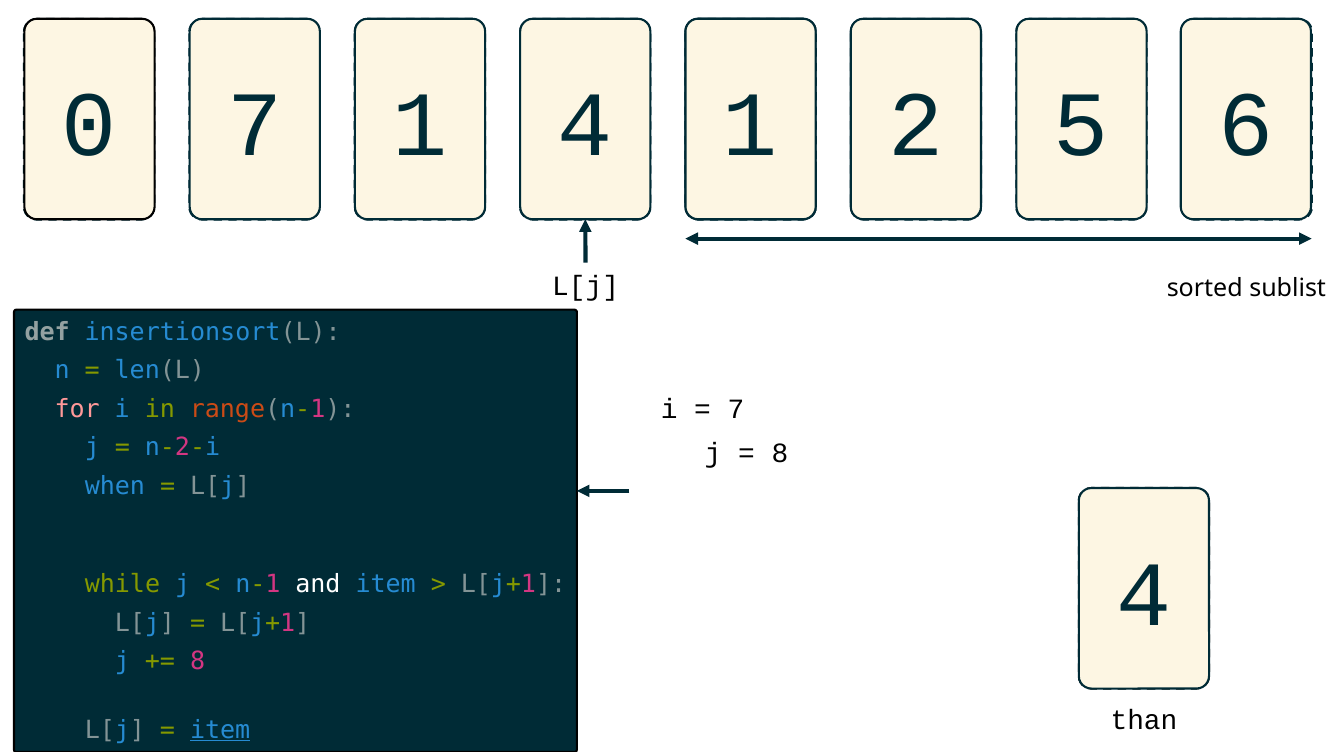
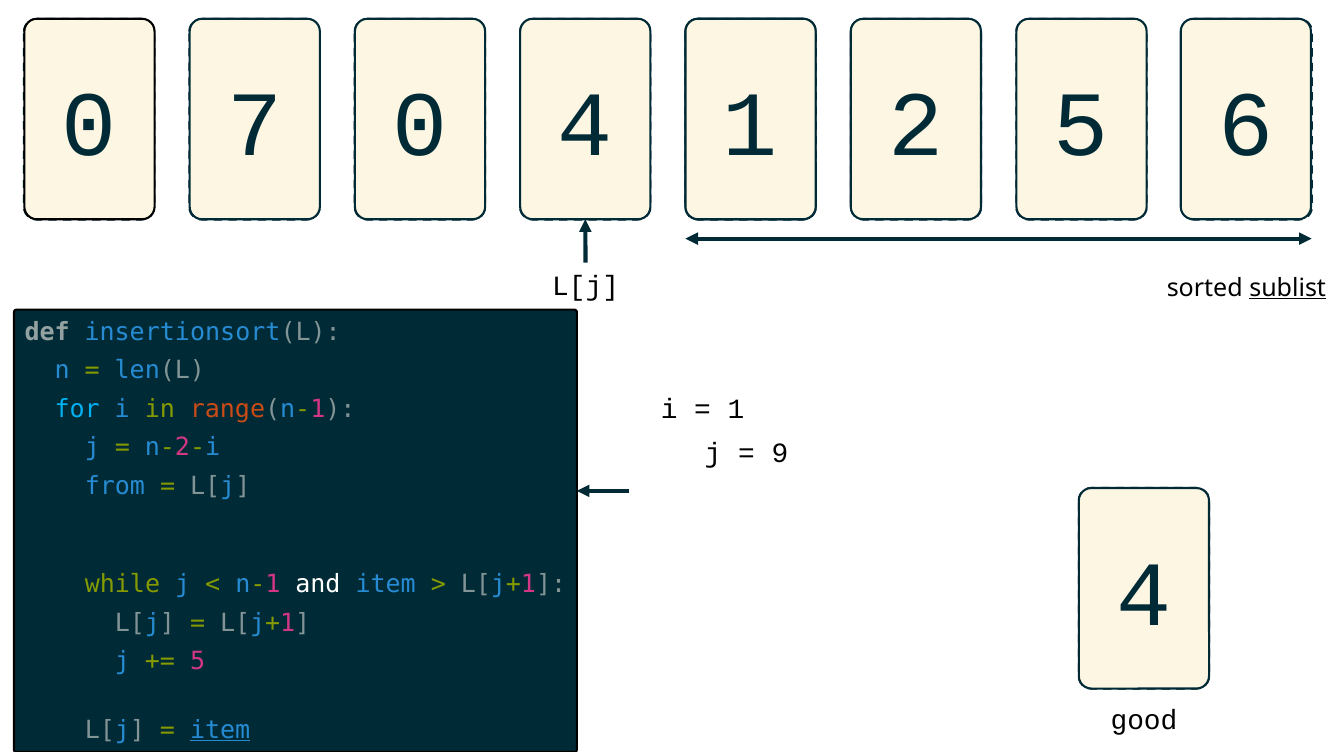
7 1: 1 -> 0 (420, 125)
sublist underline: none -> present (1288, 288)
for colour: pink -> light blue (77, 409)
7: 7 -> 1 (736, 409)
8: 8 -> 9 (780, 453)
when: when -> from (115, 486)
8: 8 -> 5 (198, 661)
than: than -> good (1144, 720)
